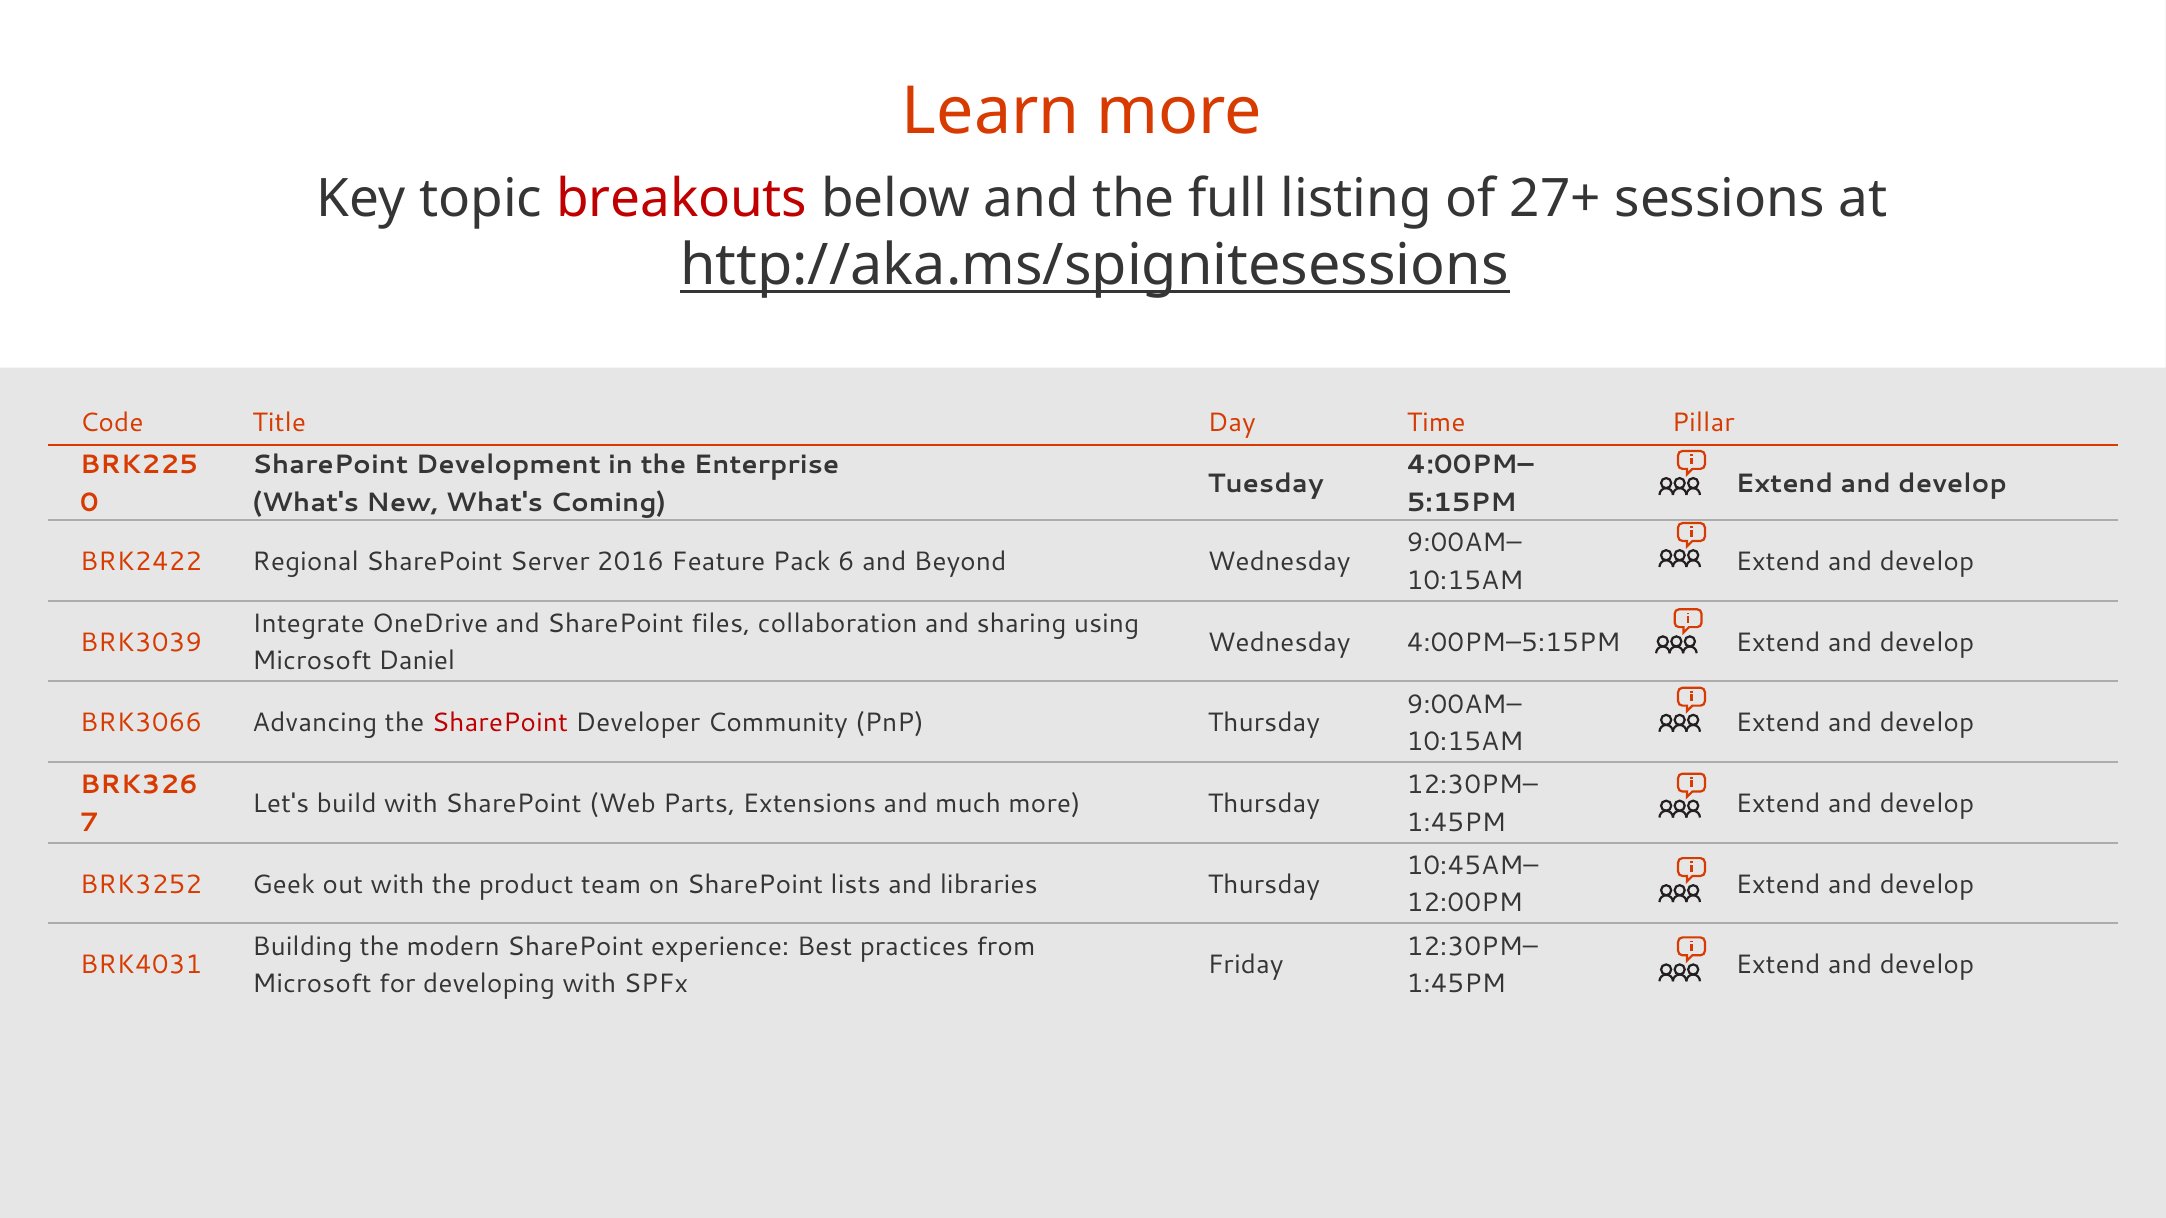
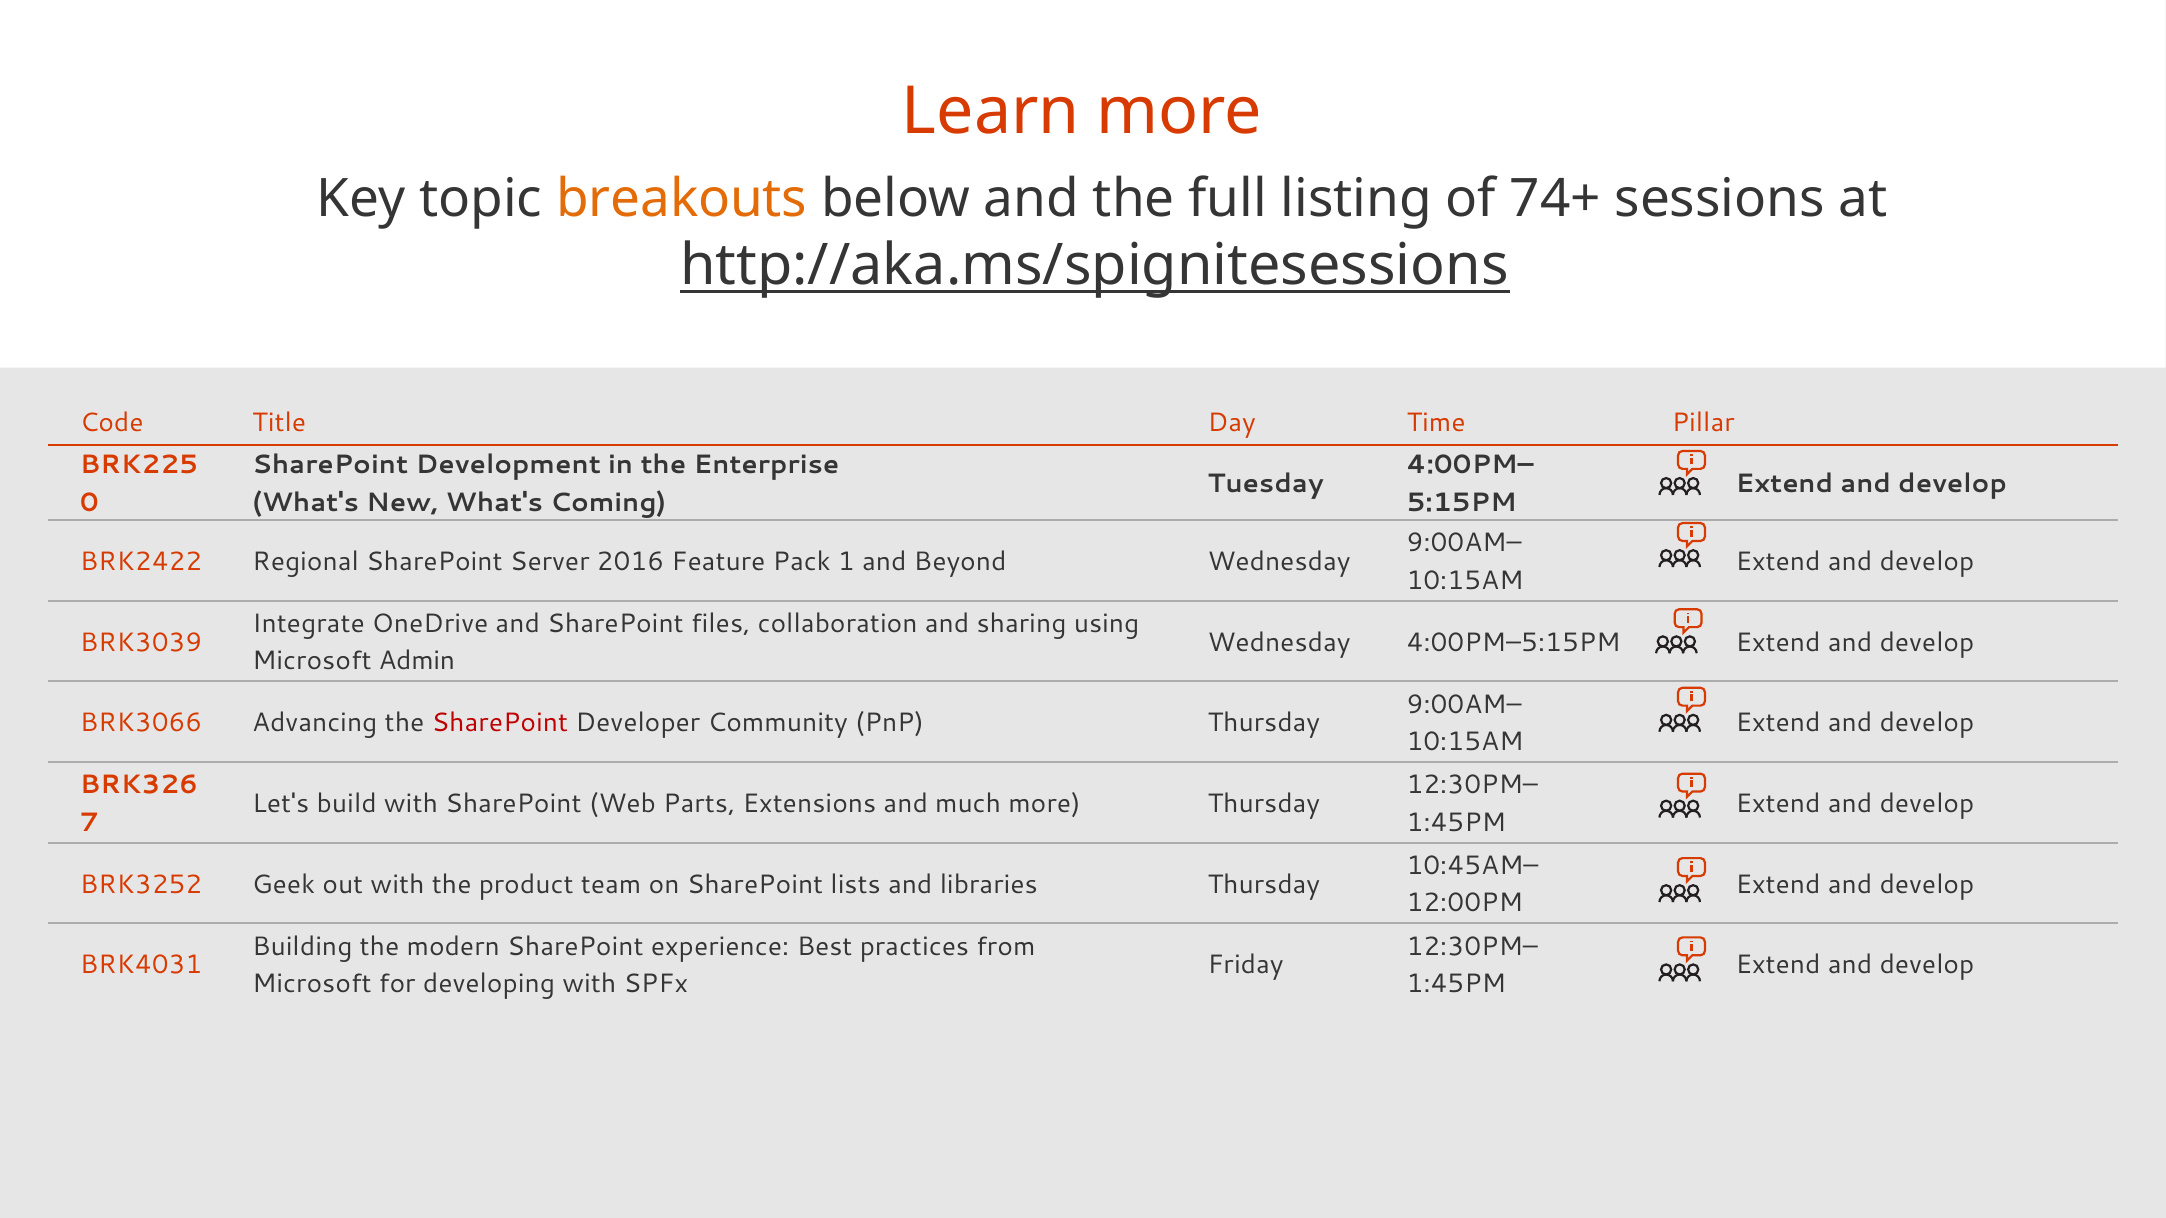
breakouts colour: red -> orange (682, 199)
27+: 27+ -> 74+ (1555, 199)
6: 6 -> 1 (846, 562)
Daniel: Daniel -> Admin (417, 661)
